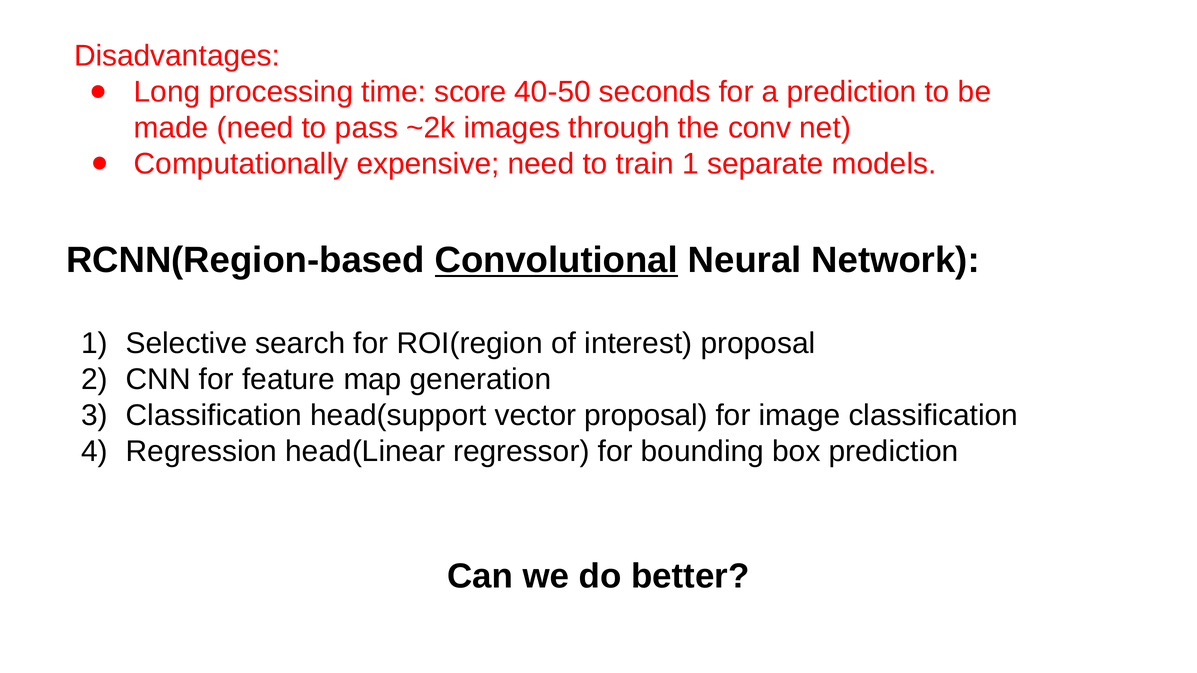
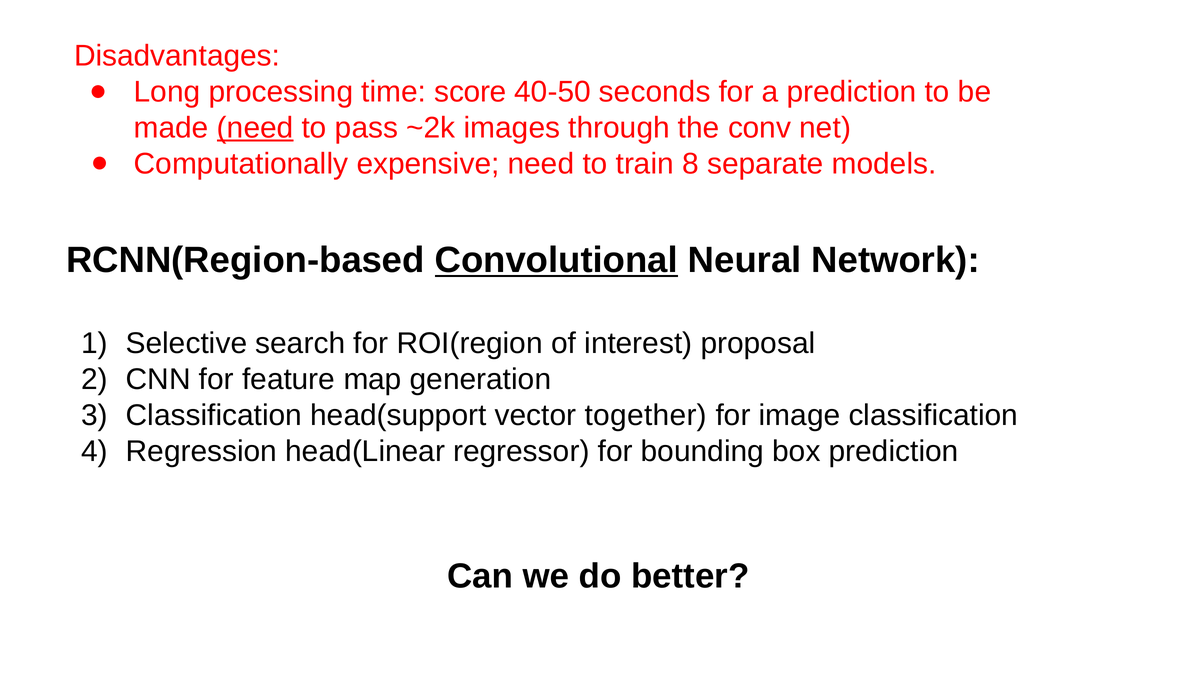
need underline: none -> present (255, 128)
train 1: 1 -> 8 (691, 164)
vector proposal: proposal -> together (646, 416)
